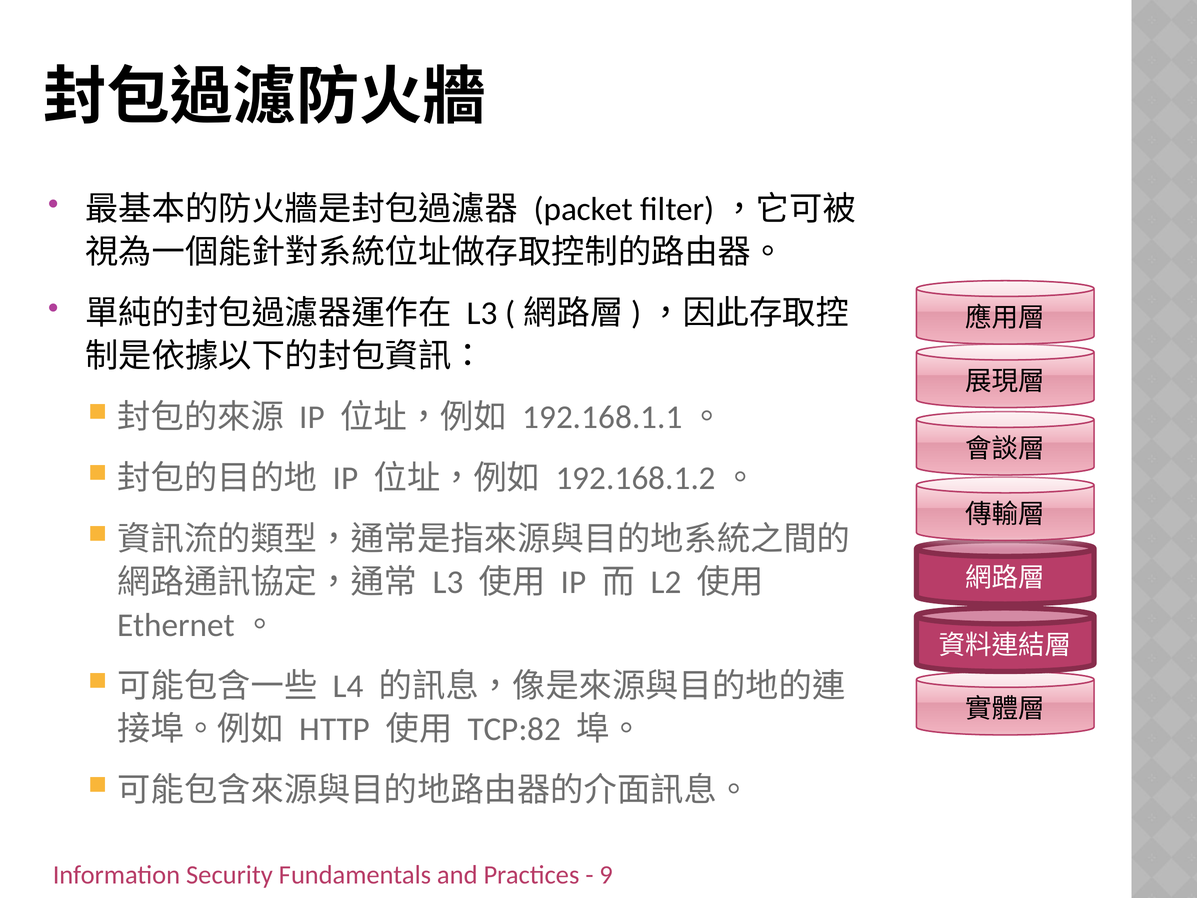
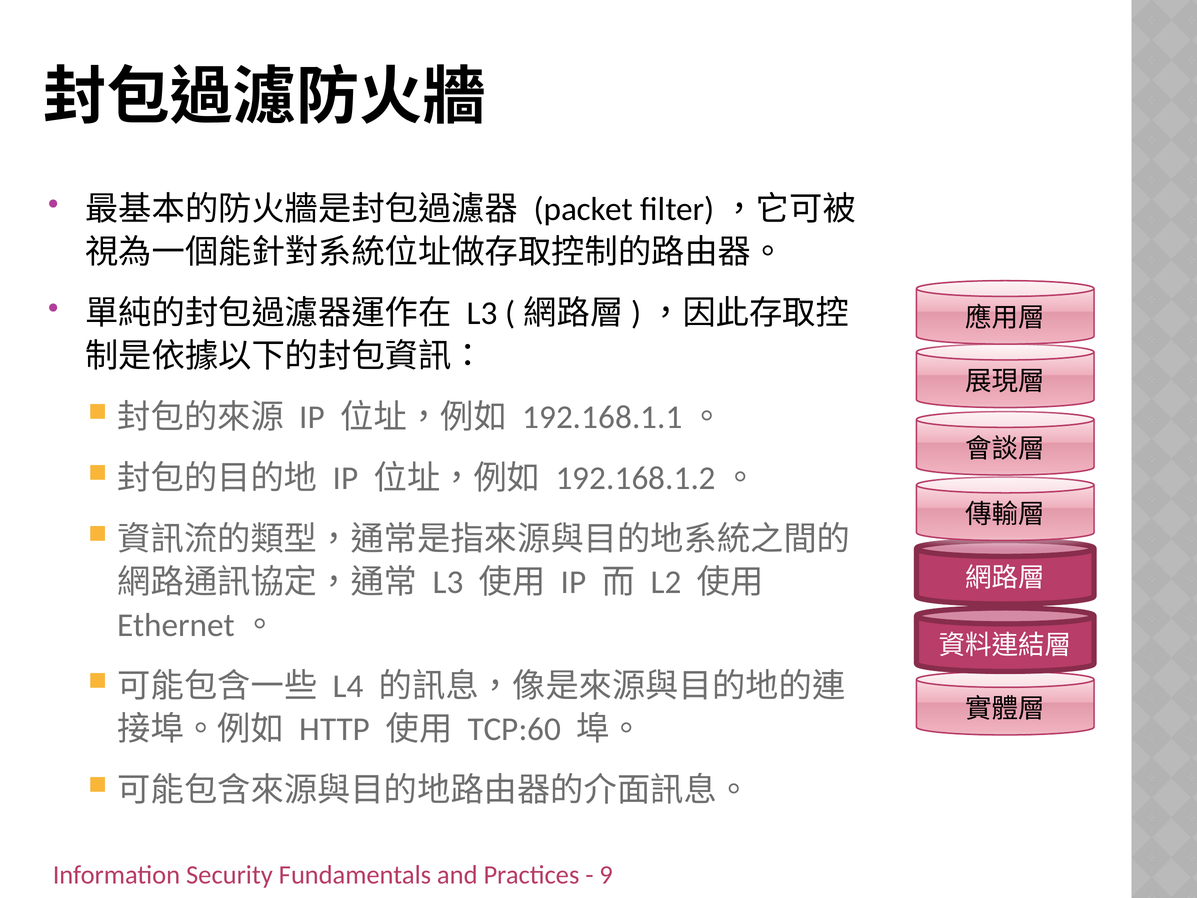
TCP:82: TCP:82 -> TCP:60 (514, 729)
